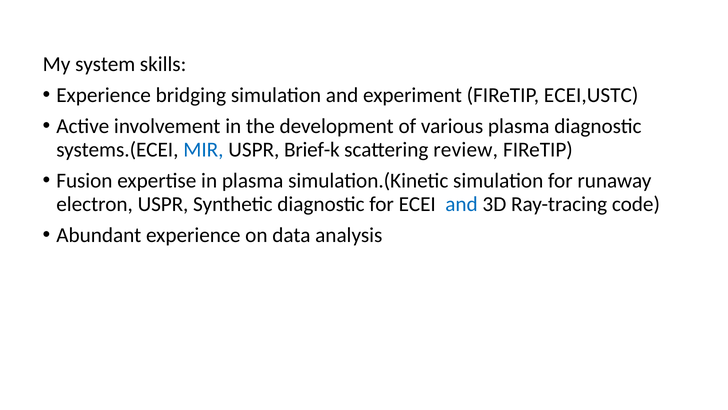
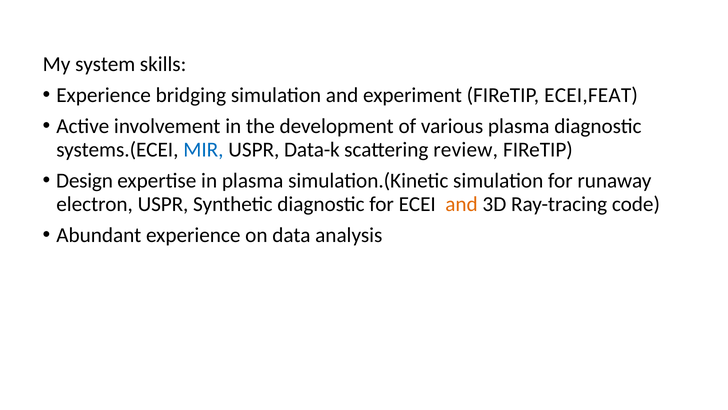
ECEI,USTC: ECEI,USTC -> ECEI,FEAT (591, 95)
Brief-k: Brief-k -> Data-k (312, 150)
Fusion: Fusion -> Design (84, 180)
and colour: blue -> orange (462, 204)
